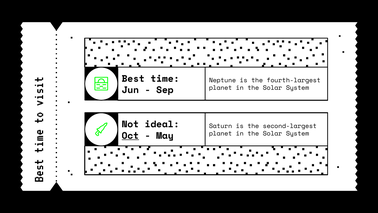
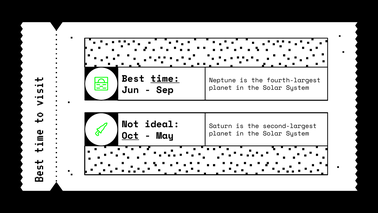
time underline: none -> present (165, 79)
